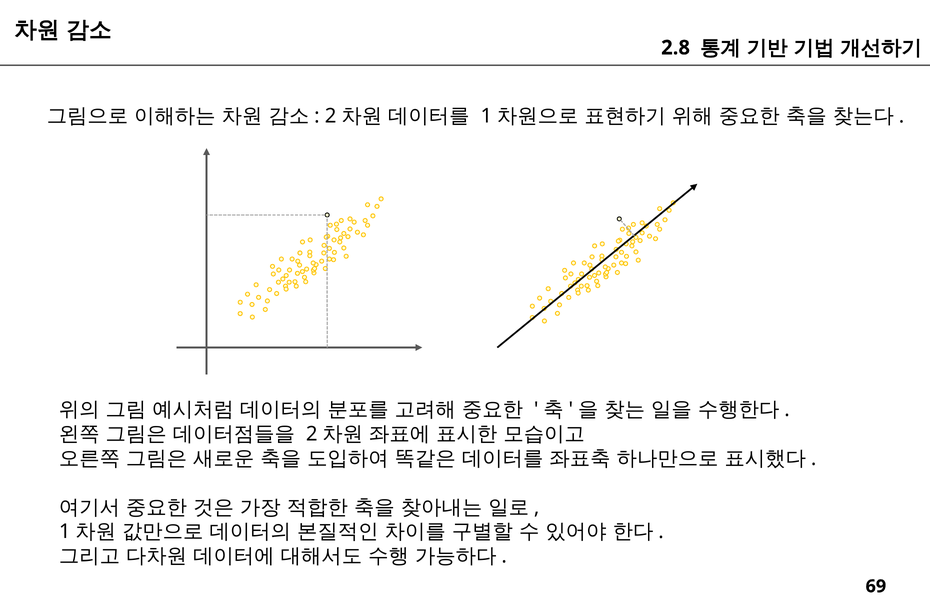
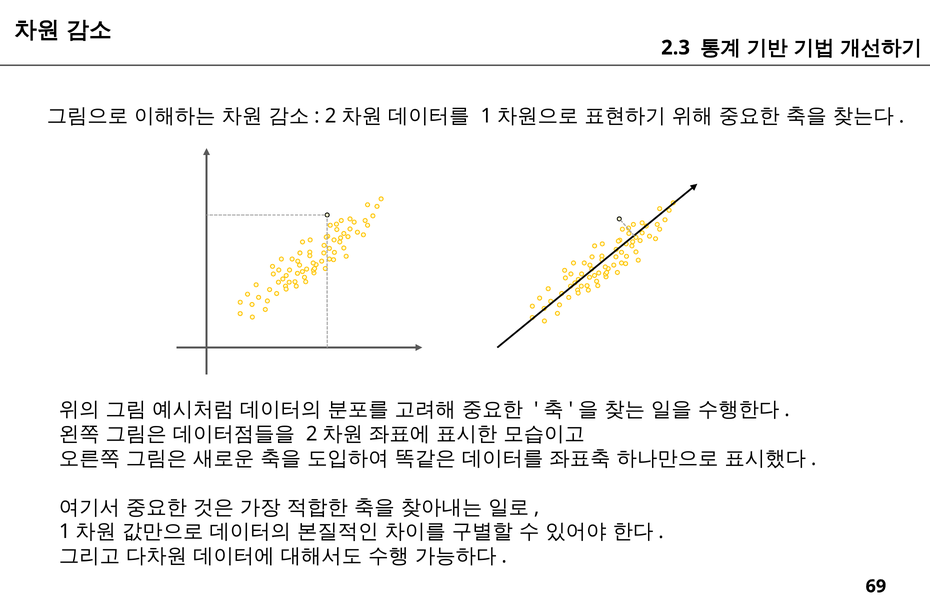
2.8: 2.8 -> 2.3 (676, 48)
